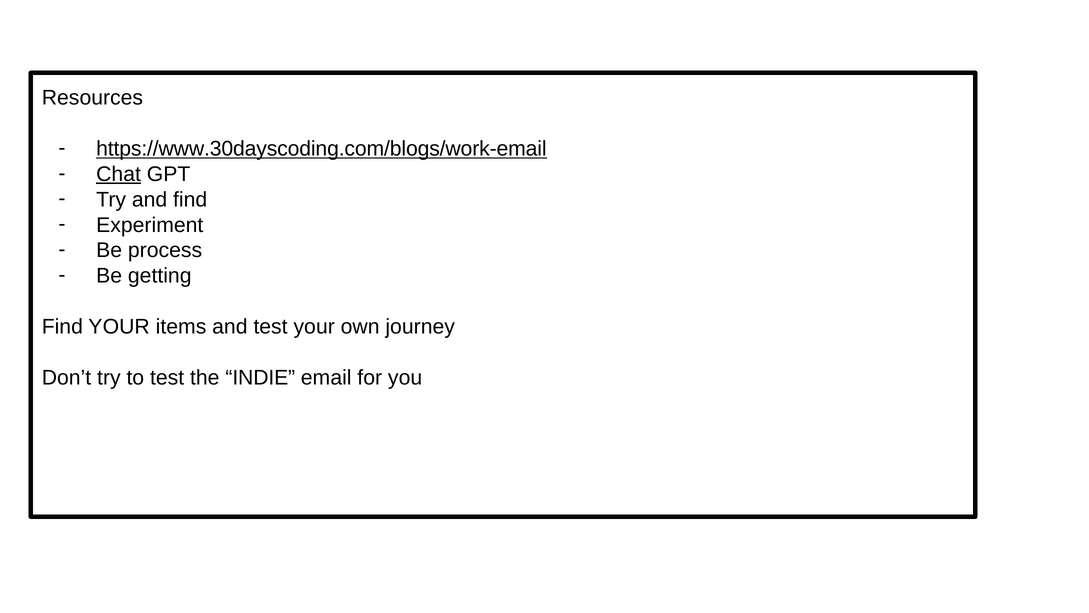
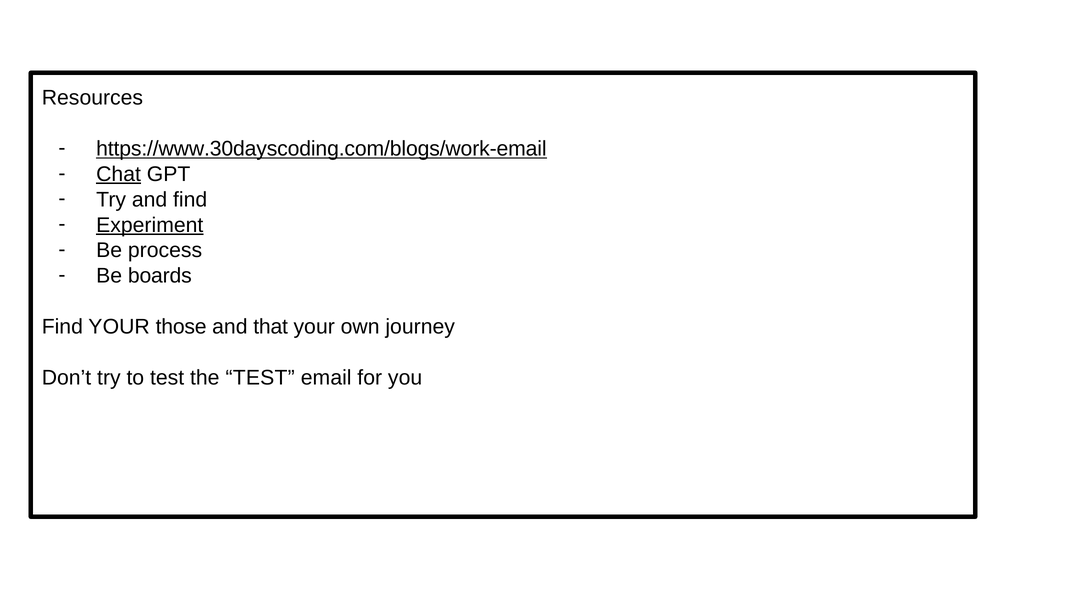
Experiment underline: none -> present (150, 225)
getting: getting -> boards (160, 276)
items: items -> those (181, 327)
and test: test -> that (271, 327)
the INDIE: INDIE -> TEST (260, 377)
